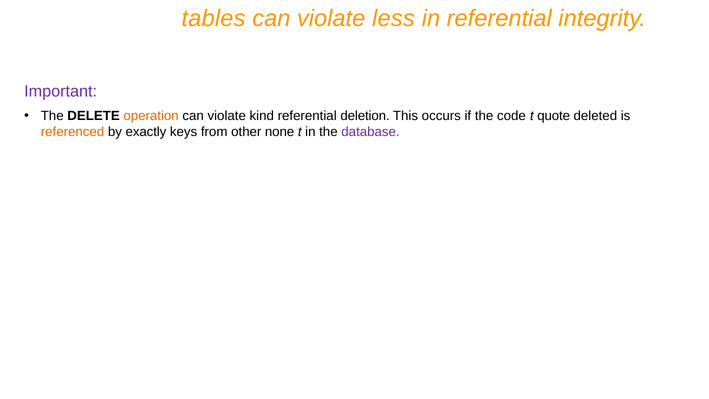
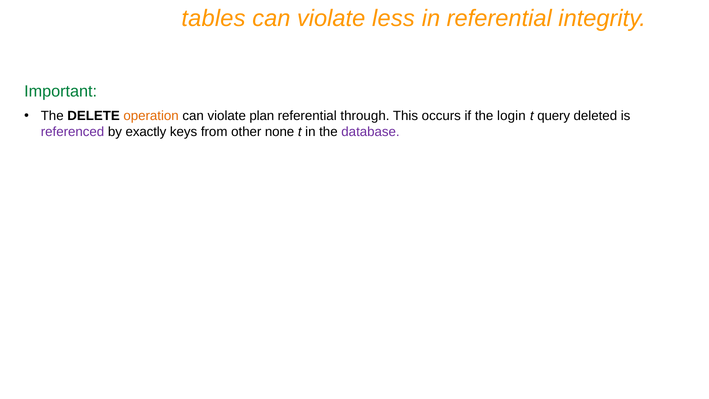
Important colour: purple -> green (61, 91)
kind: kind -> plan (262, 116)
deletion: deletion -> through (365, 116)
code: code -> login (511, 116)
quote: quote -> query (554, 116)
referenced colour: orange -> purple (73, 132)
